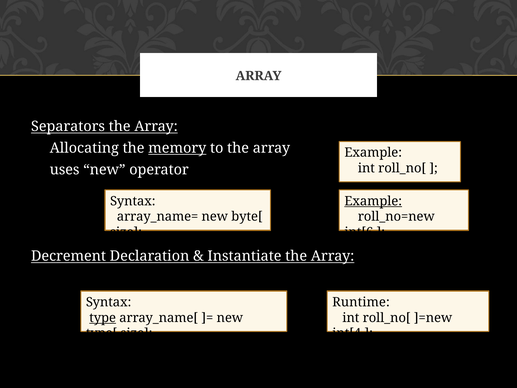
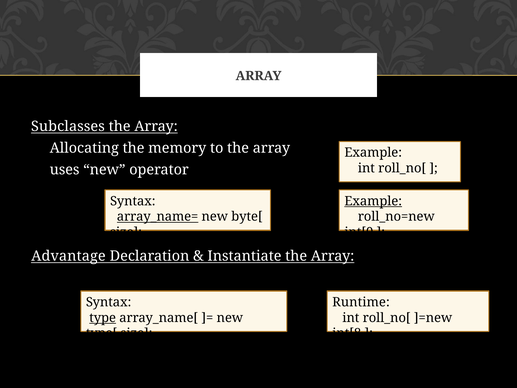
Separators: Separators -> Subclasses (68, 126)
memory underline: present -> none (177, 148)
array_name= underline: none -> present (158, 217)
int[6: int[6 -> int[0 (359, 232)
Decrement: Decrement -> Advantage (68, 256)
int[4: int[4 -> int[8 (347, 333)
